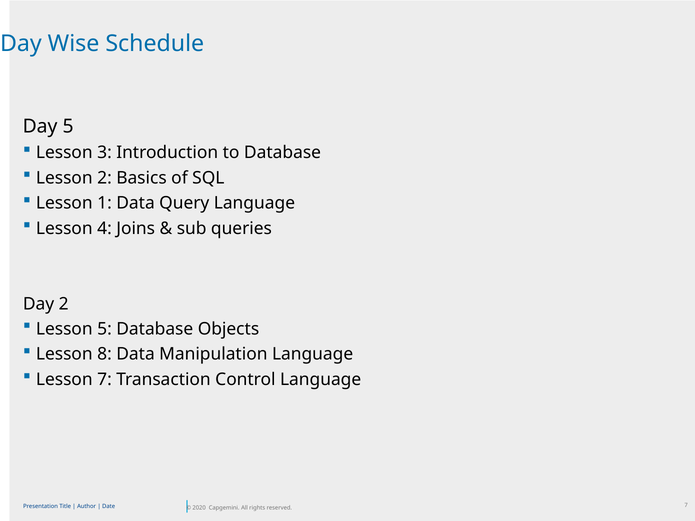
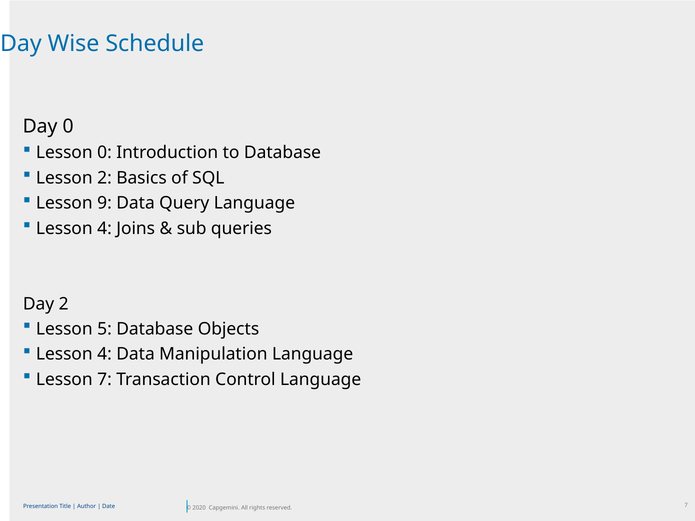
Day 5: 5 -> 0 (68, 127)
Lesson 3: 3 -> 0 (104, 153)
1: 1 -> 9 (104, 203)
8: 8 -> 4 (104, 354)
